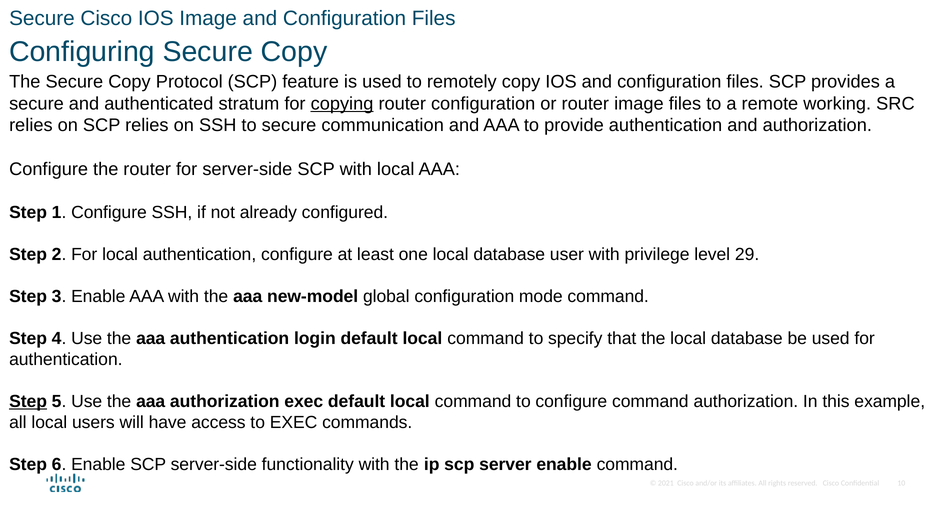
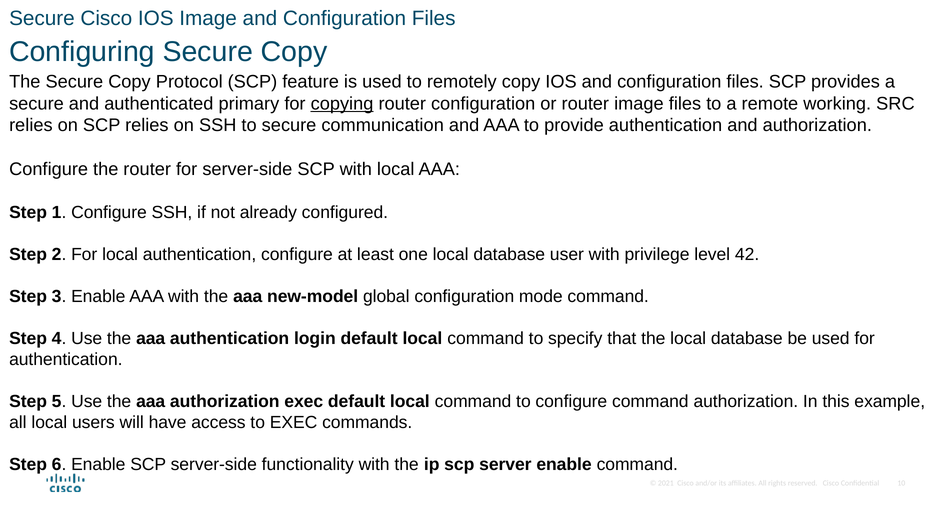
stratum: stratum -> primary (249, 104)
29: 29 -> 42 (747, 254)
Step underline: present -> none (28, 401)
